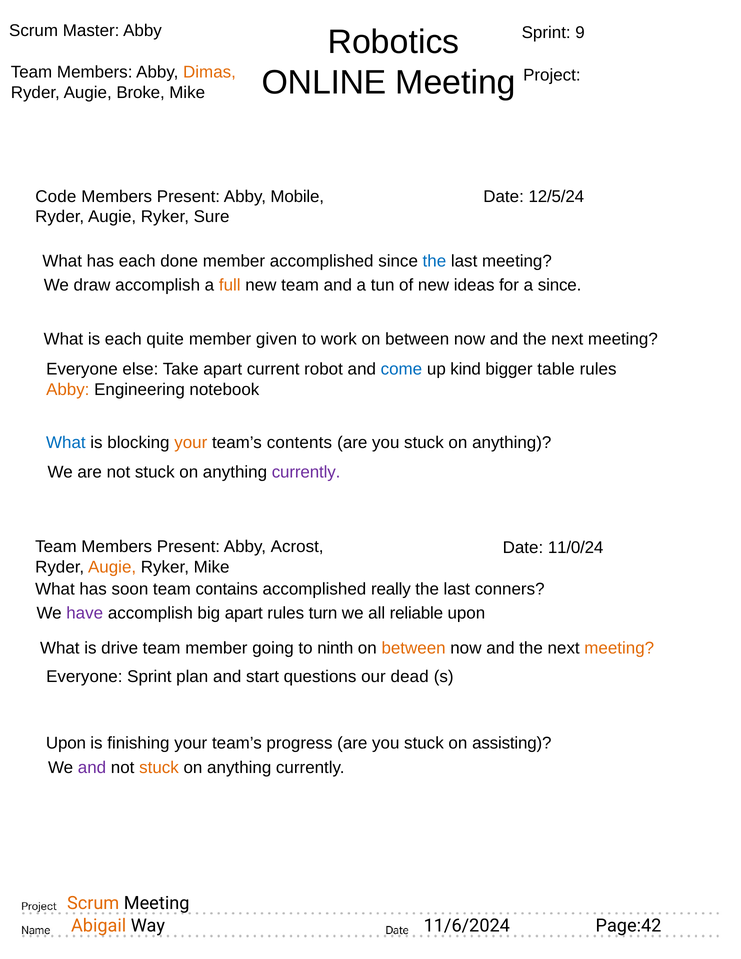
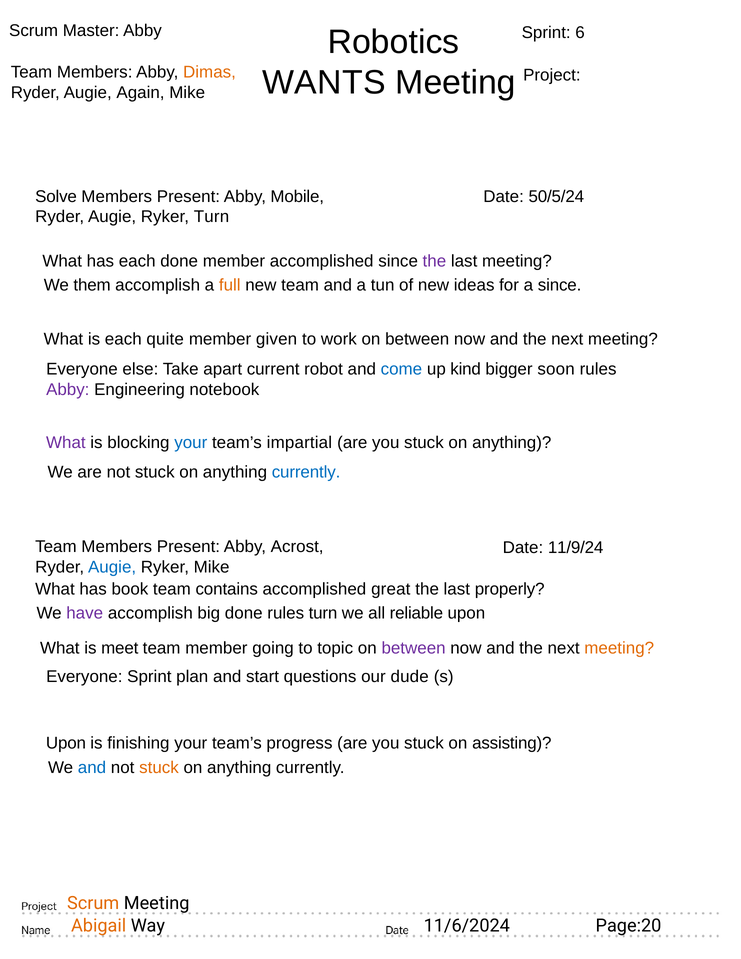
9: 9 -> 6 (580, 33)
ONLINE: ONLINE -> WANTS (324, 83)
Broke: Broke -> Again (141, 92)
Code: Code -> Solve (56, 196)
12/5/24: 12/5/24 -> 50/5/24 (556, 197)
Ryker Sure: Sure -> Turn (212, 217)
the colour: blue -> purple (434, 261)
draw: draw -> them (92, 285)
table: table -> soon (556, 369)
Abby colour: orange -> purple (68, 390)
What colour: blue -> purple (66, 443)
your colour: orange -> blue (191, 443)
contents: contents -> impartial (299, 443)
currently colour: purple -> blue (306, 472)
11/0/24: 11/0/24 -> 11/9/24 (576, 548)
Augie colour: orange -> blue (112, 567)
soon: soon -> book (130, 589)
really: really -> great (391, 589)
conners: conners -> properly (510, 589)
big apart: apart -> done (244, 613)
drive: drive -> meet (120, 648)
ninth: ninth -> topic (335, 648)
between colour: orange -> purple (414, 648)
dead: dead -> dude (410, 677)
and colour: purple -> blue (92, 768)
Page:42: Page:42 -> Page:20 (628, 926)
